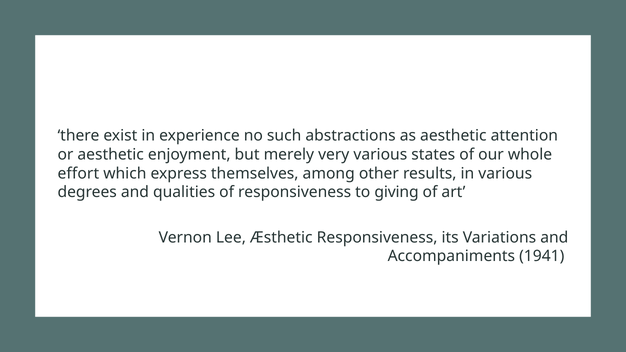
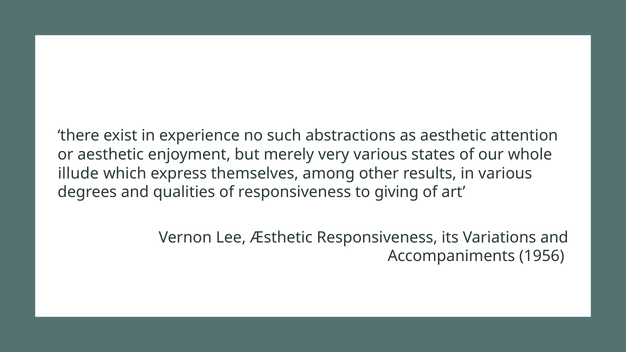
effort: effort -> illude (78, 173)
1941: 1941 -> 1956 (542, 256)
